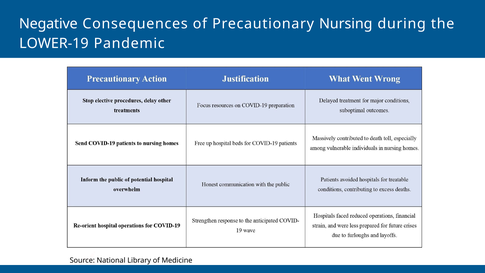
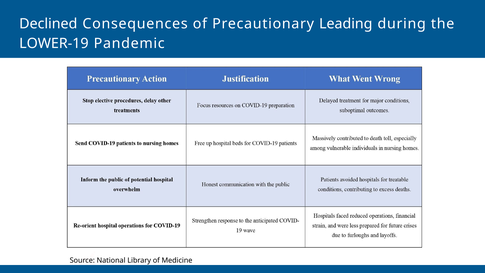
Negative: Negative -> Declined (48, 24)
Nursing: Nursing -> Leading (346, 24)
